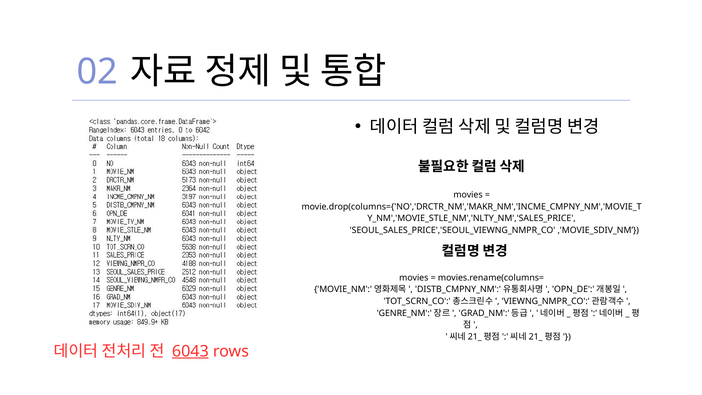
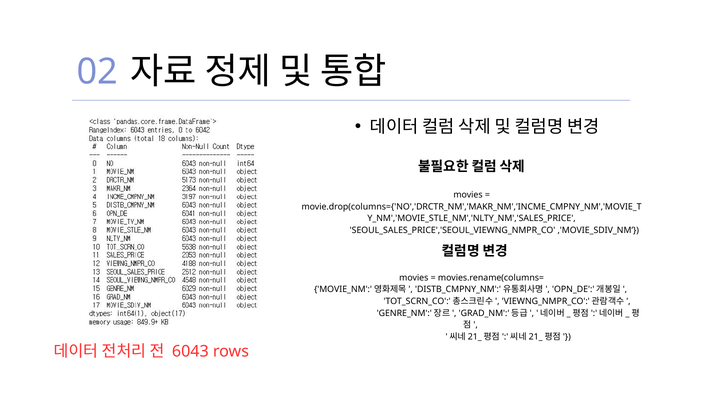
6043 underline: present -> none (190, 351)
